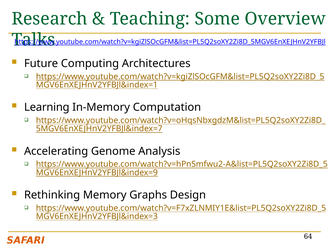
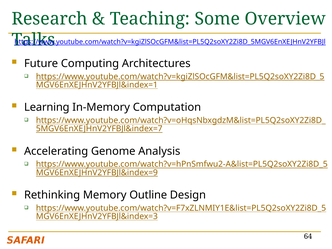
Graphs: Graphs -> Outline (148, 195)
